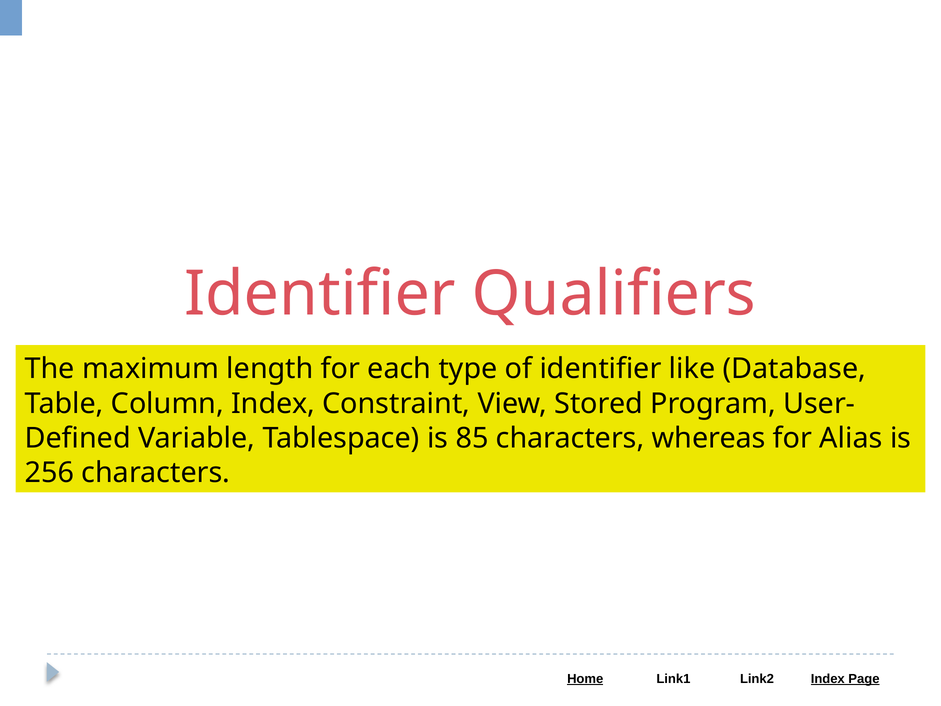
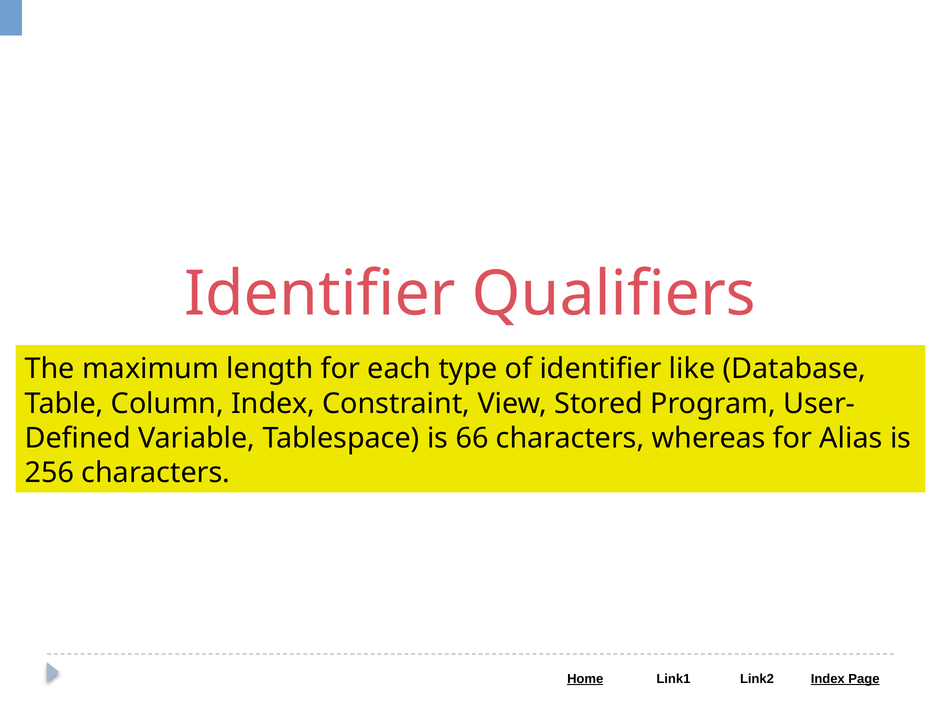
85: 85 -> 66 (472, 438)
